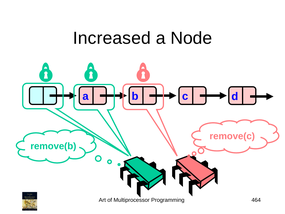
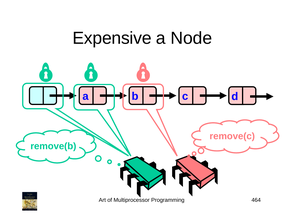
Increased: Increased -> Expensive (112, 38)
